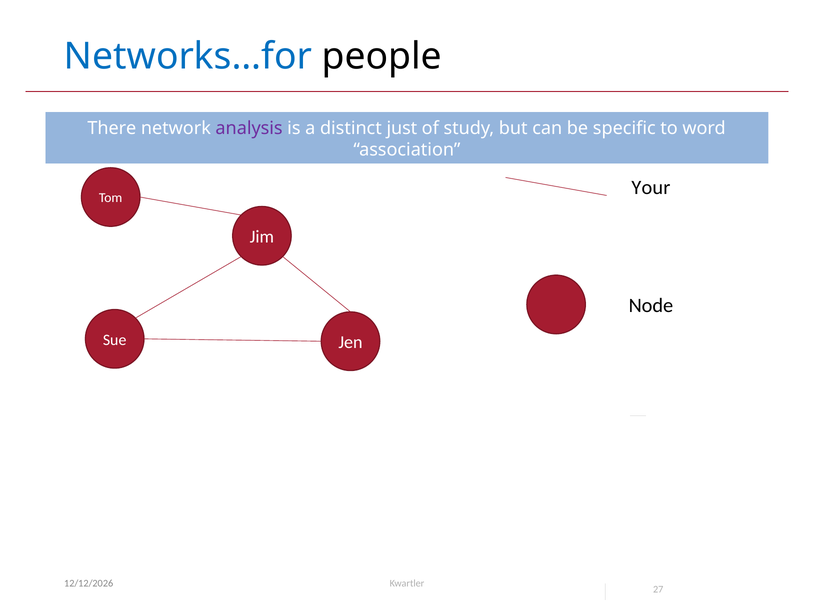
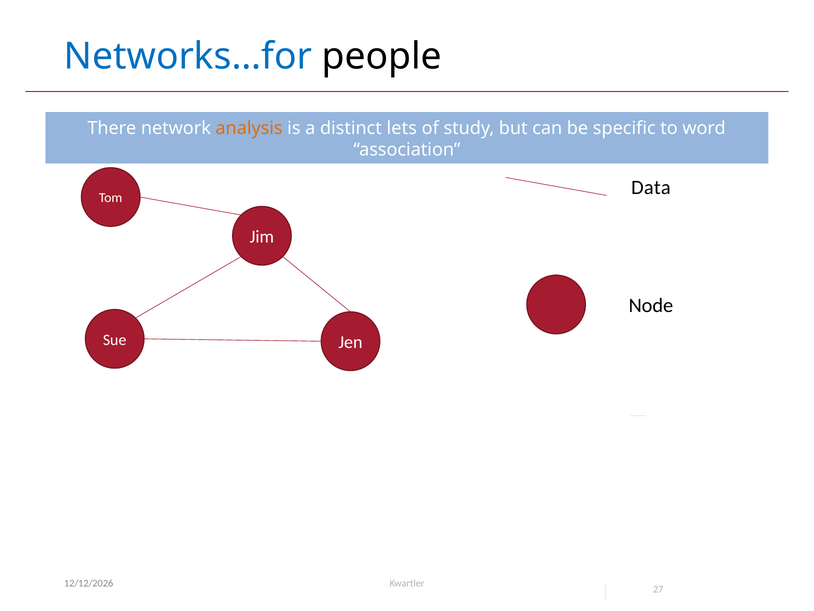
analysis colour: purple -> orange (249, 128)
just: just -> lets (402, 128)
Your: Your -> Data (651, 187)
